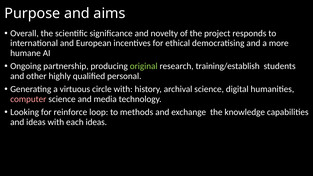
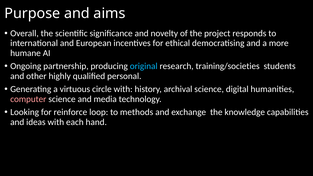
original colour: light green -> light blue (144, 66)
training/establish: training/establish -> training/societies (228, 66)
each ideas: ideas -> hand (96, 122)
